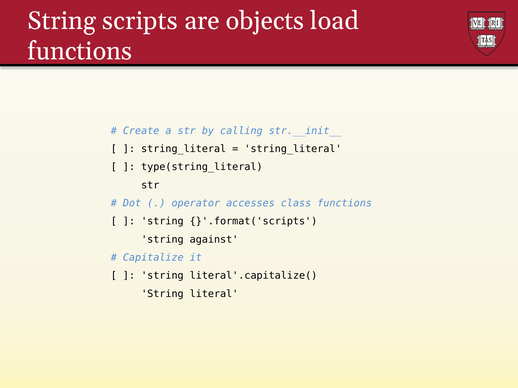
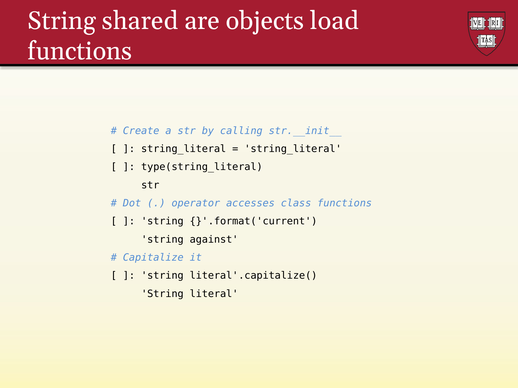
scripts: scripts -> shared (140, 21)
}'.format('scripts: }'.format('scripts -> }'.format('current (253, 222)
